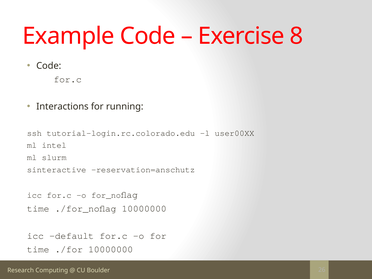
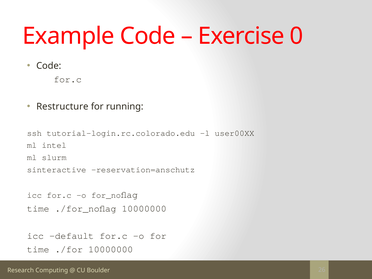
8: 8 -> 0 (296, 36)
Interactions: Interactions -> Restructure (62, 107)
